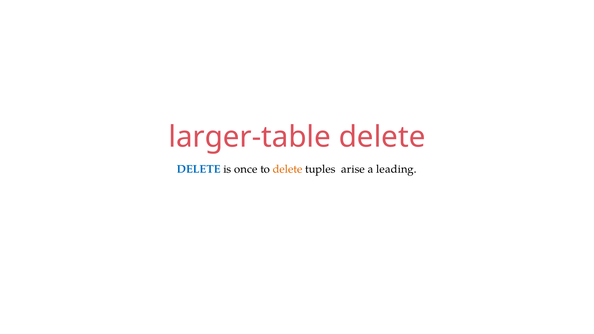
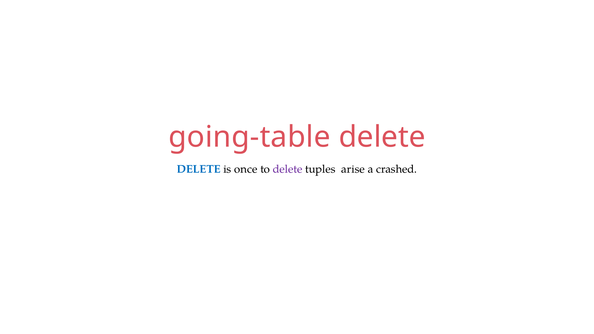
larger-table: larger-table -> going-table (250, 137)
delete colour: orange -> purple (288, 169)
leading: leading -> crashed (397, 169)
